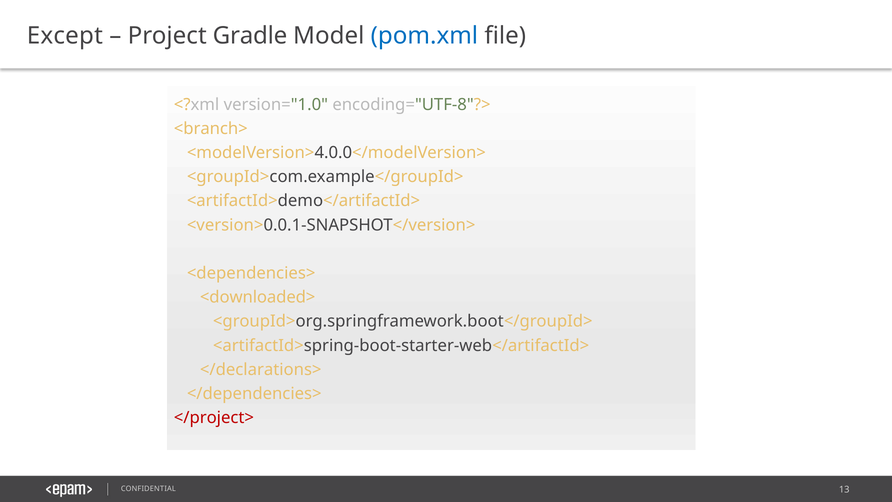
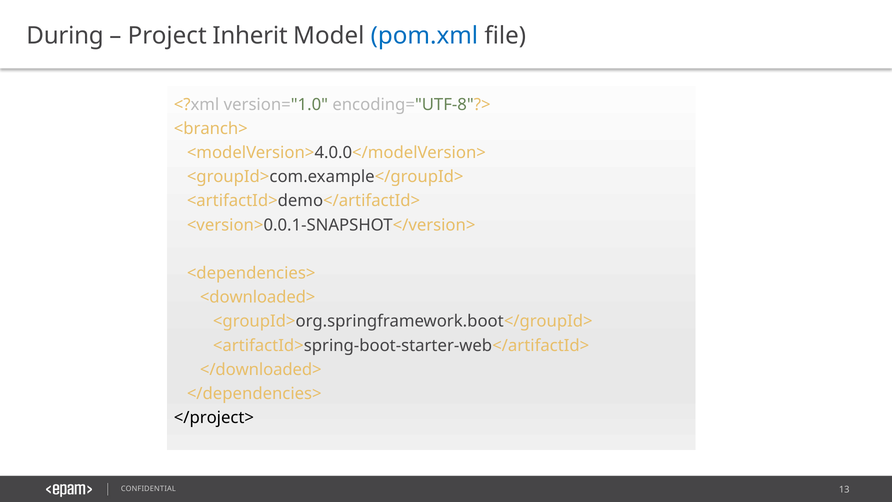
Except: Except -> During (65, 36)
Gradle: Gradle -> Inherit (250, 36)
</declarations>: </declarations> -> </downloaded> (261, 369)
</project> colour: red -> black (214, 418)
